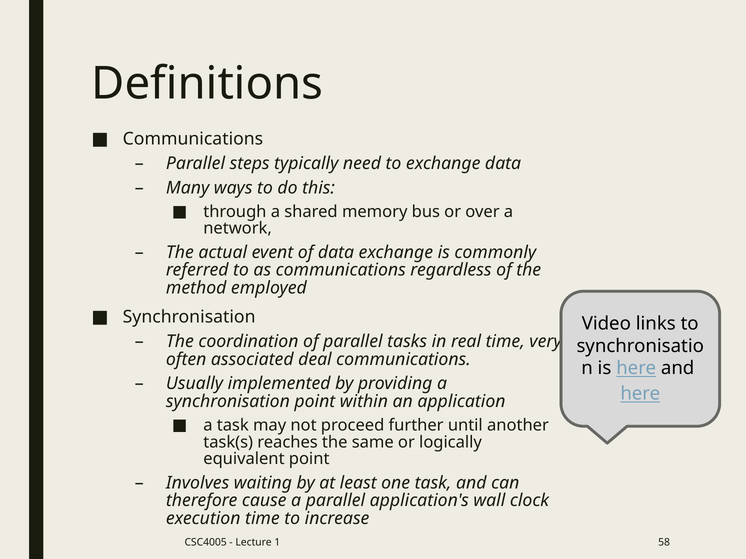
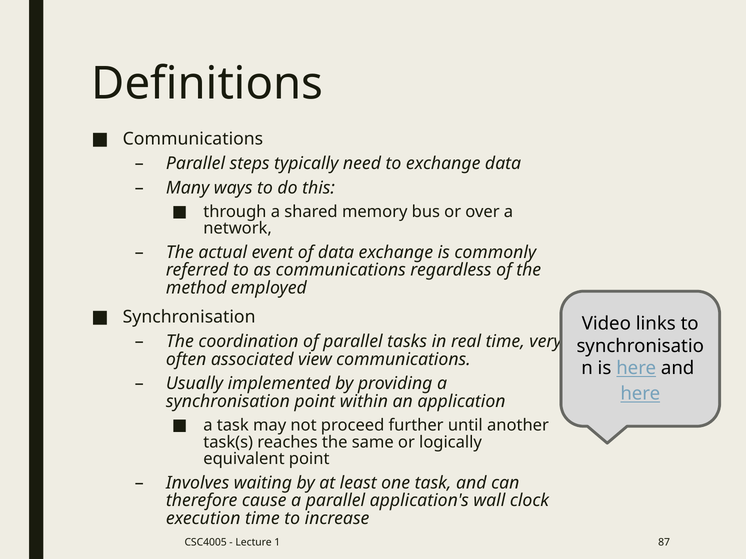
deal: deal -> view (315, 360)
58: 58 -> 87 (664, 543)
